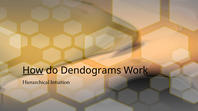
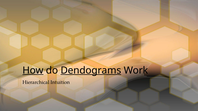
Dendograms underline: none -> present (91, 71)
